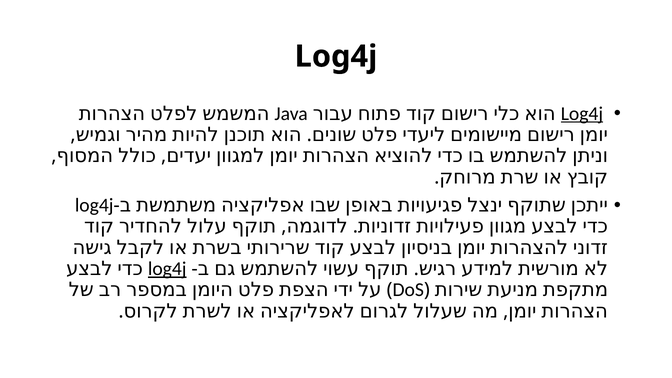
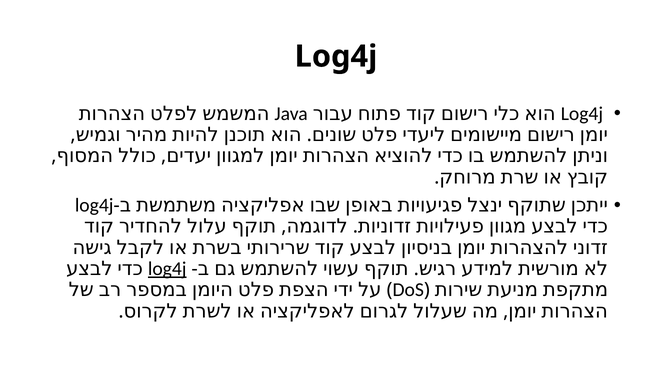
Log4j underline: present -> none (582, 114)
